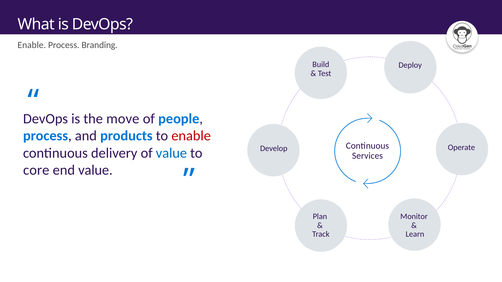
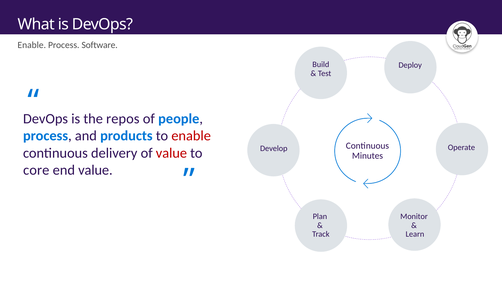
Branding: Branding -> Software (100, 45)
move: move -> repos (123, 119)
value colour: blue -> red (171, 153)
Services: Services -> Minutes (368, 156)
